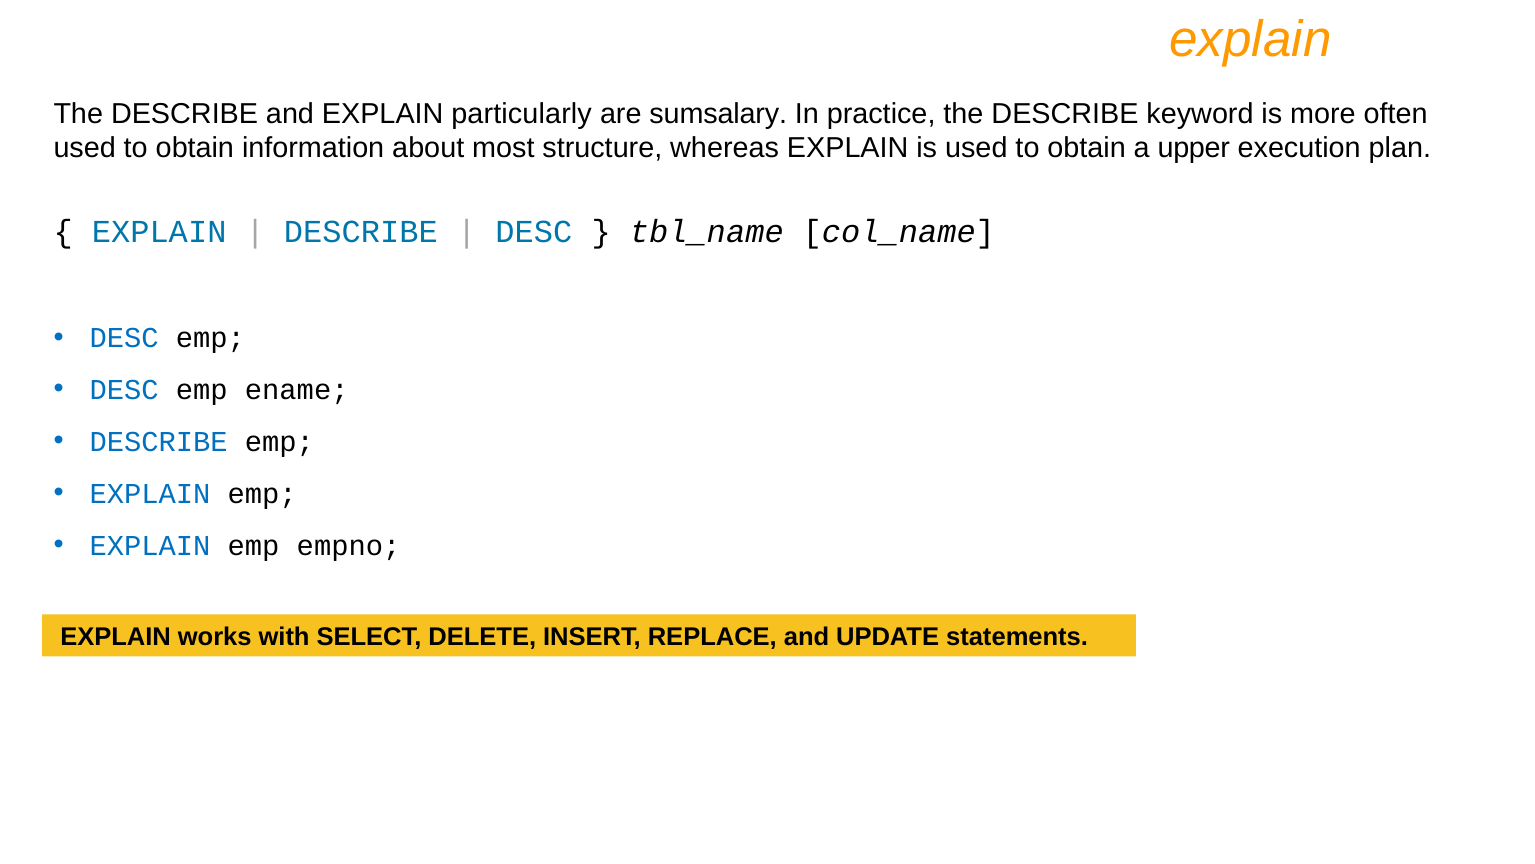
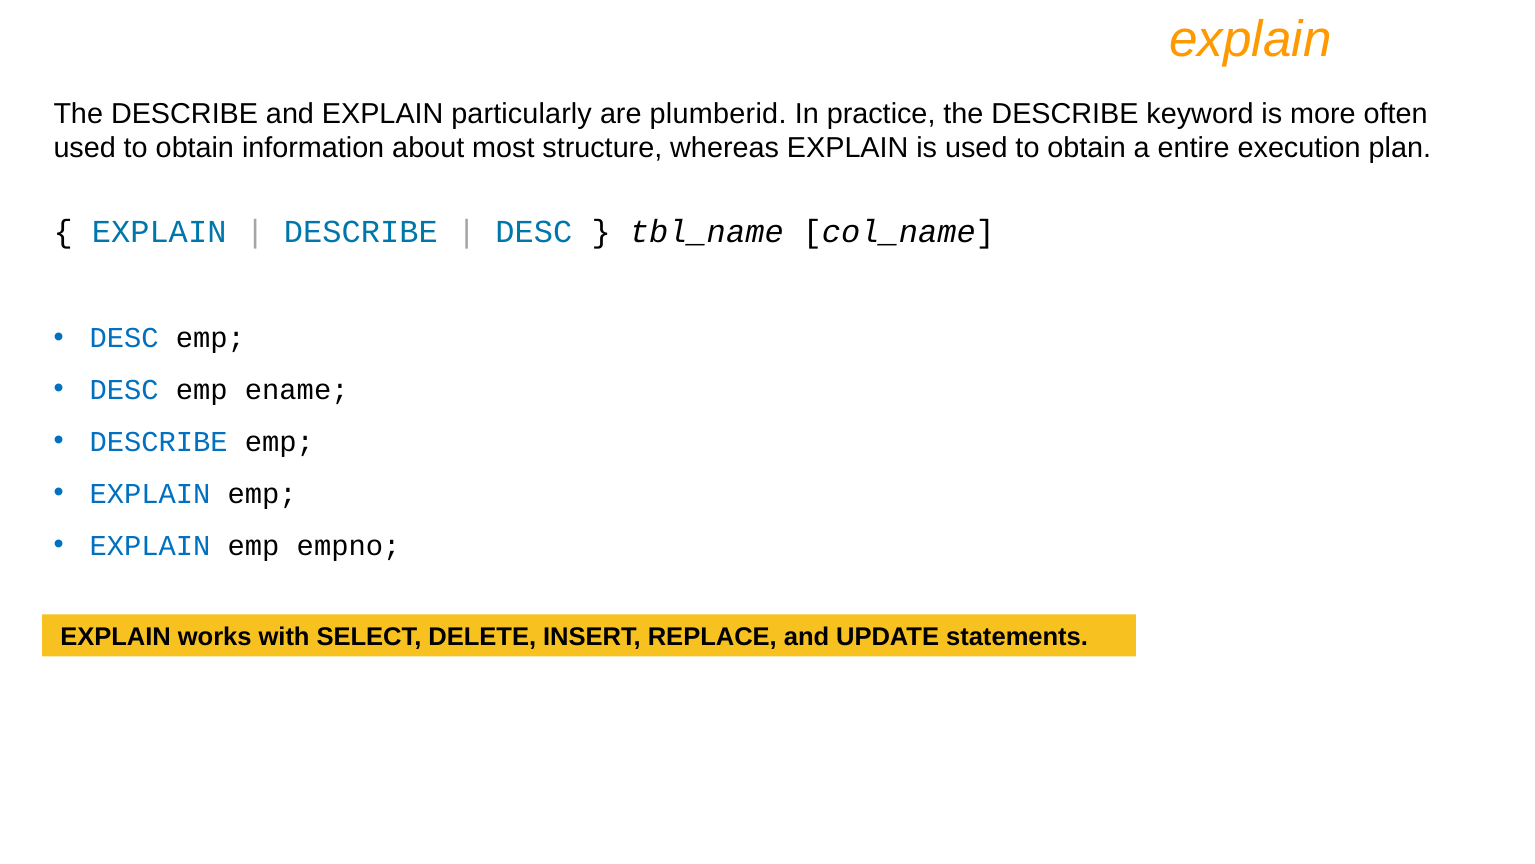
sumsalary: sumsalary -> plumberid (718, 113)
upper: upper -> entire (1194, 148)
